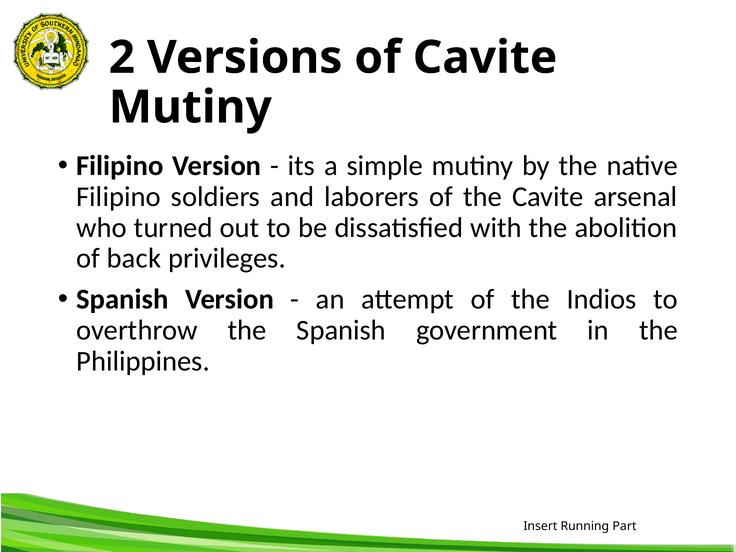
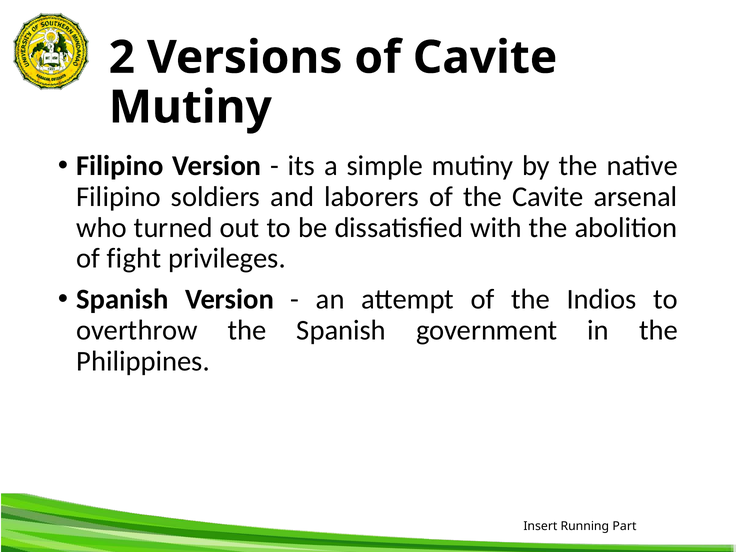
back: back -> fight (134, 258)
